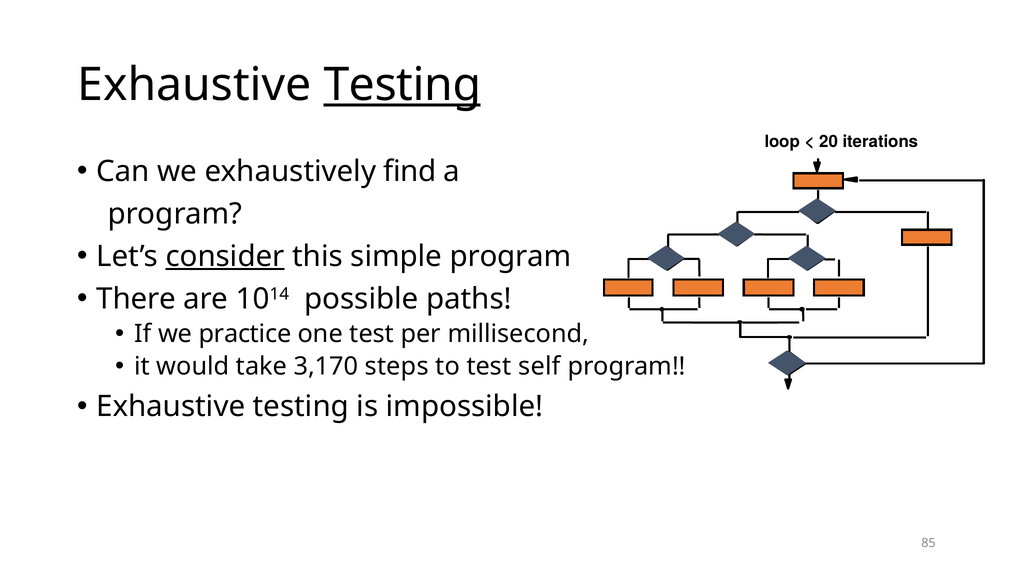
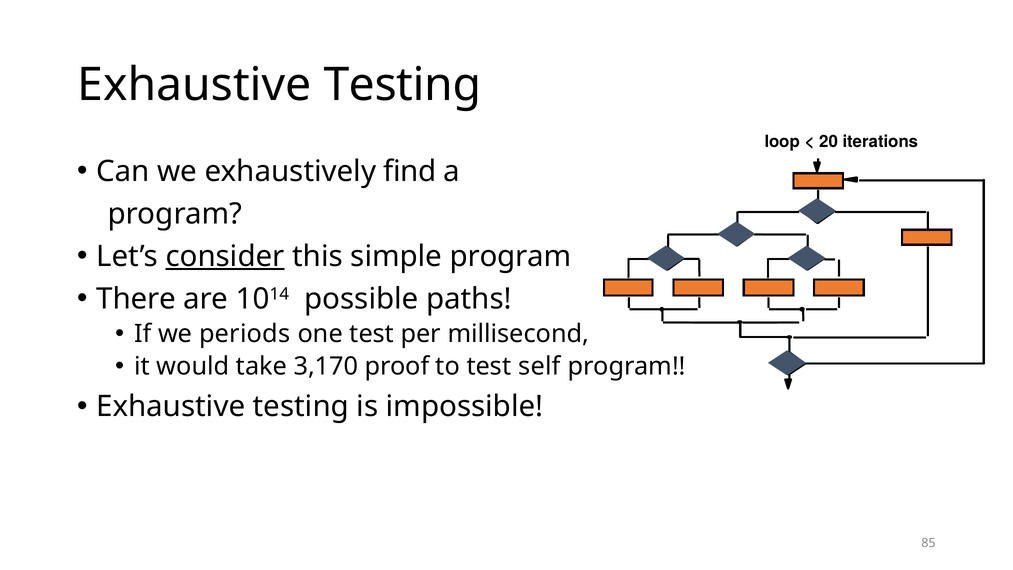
Testing underline: present -> none (402, 85)
practice: practice -> periods (245, 334)
steps: steps -> proof (397, 366)
